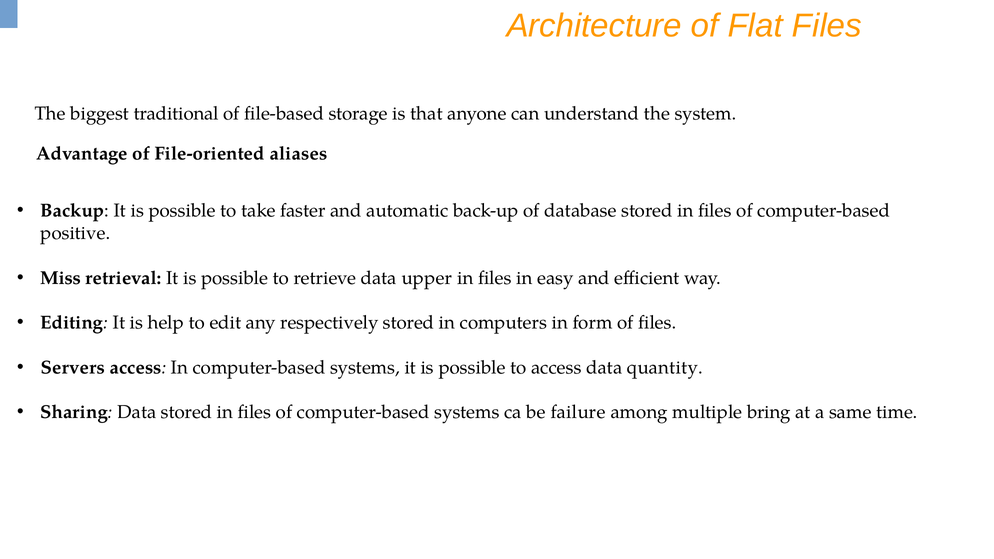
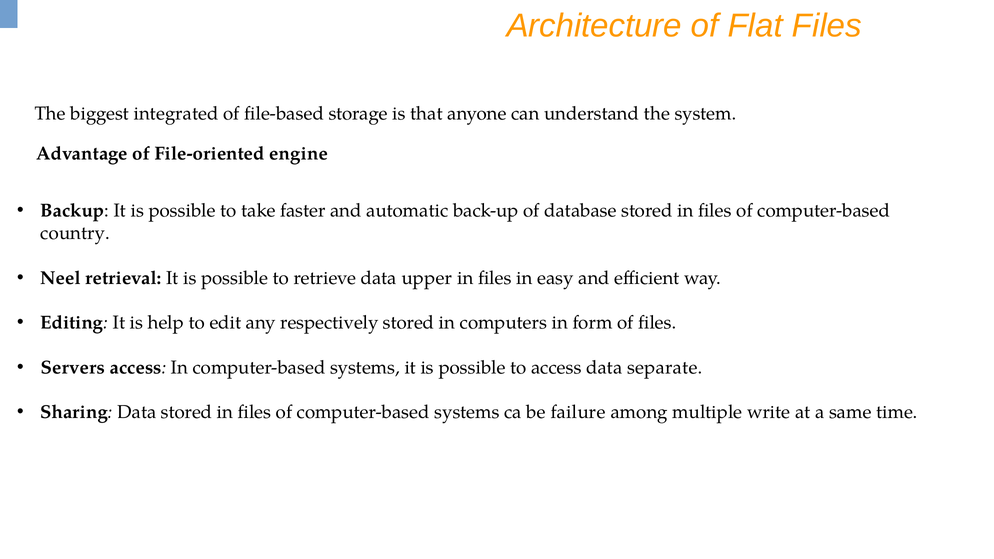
traditional: traditional -> integrated (176, 114)
aliases: aliases -> engine (299, 154)
positive: positive -> country (75, 233)
Miss: Miss -> Neel (61, 278)
quantity: quantity -> separate (665, 367)
bring: bring -> write (769, 412)
